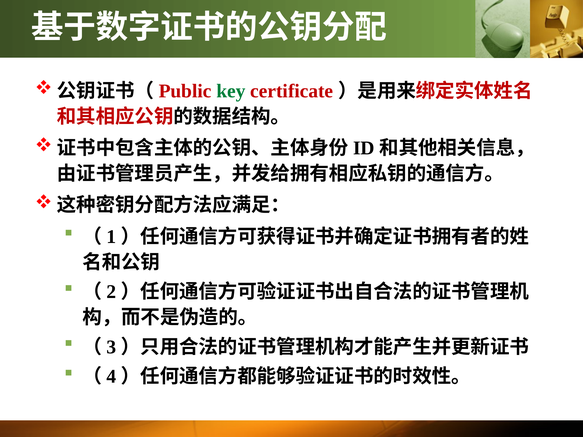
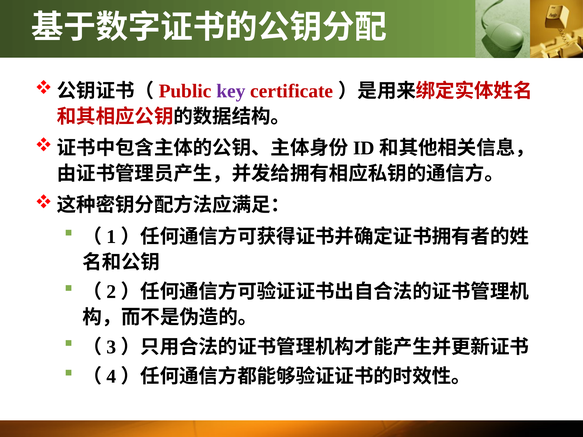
key colour: green -> purple (231, 91)
